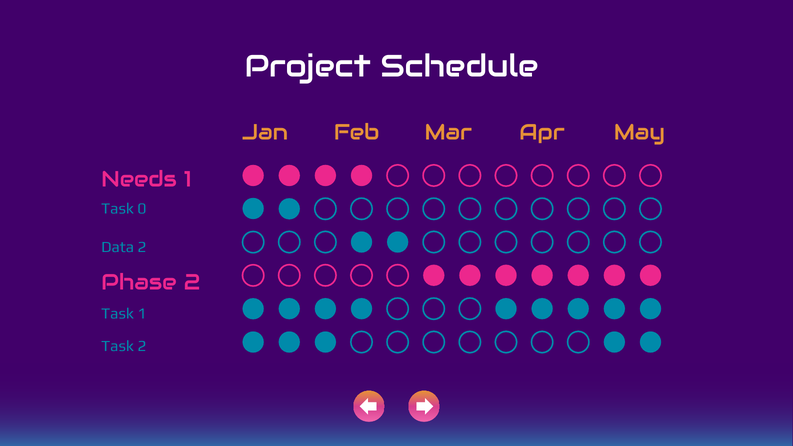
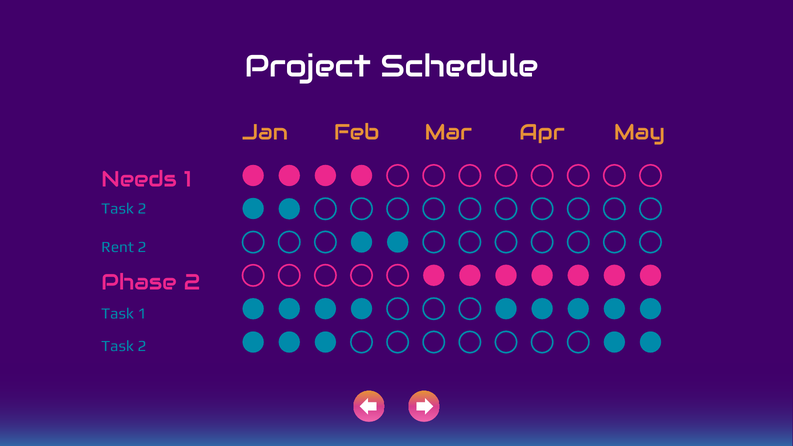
0: 0 -> 2 (142, 209)
Data: Data -> Rent (118, 247)
